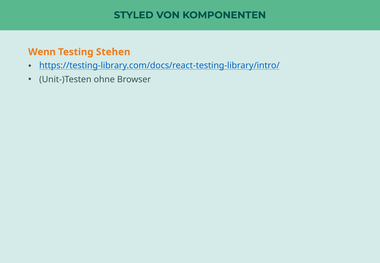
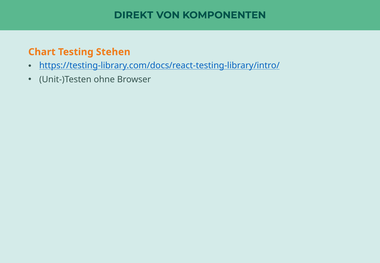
STYLED: STYLED -> DIREKT (134, 15)
Wenn: Wenn -> Chart (42, 52)
